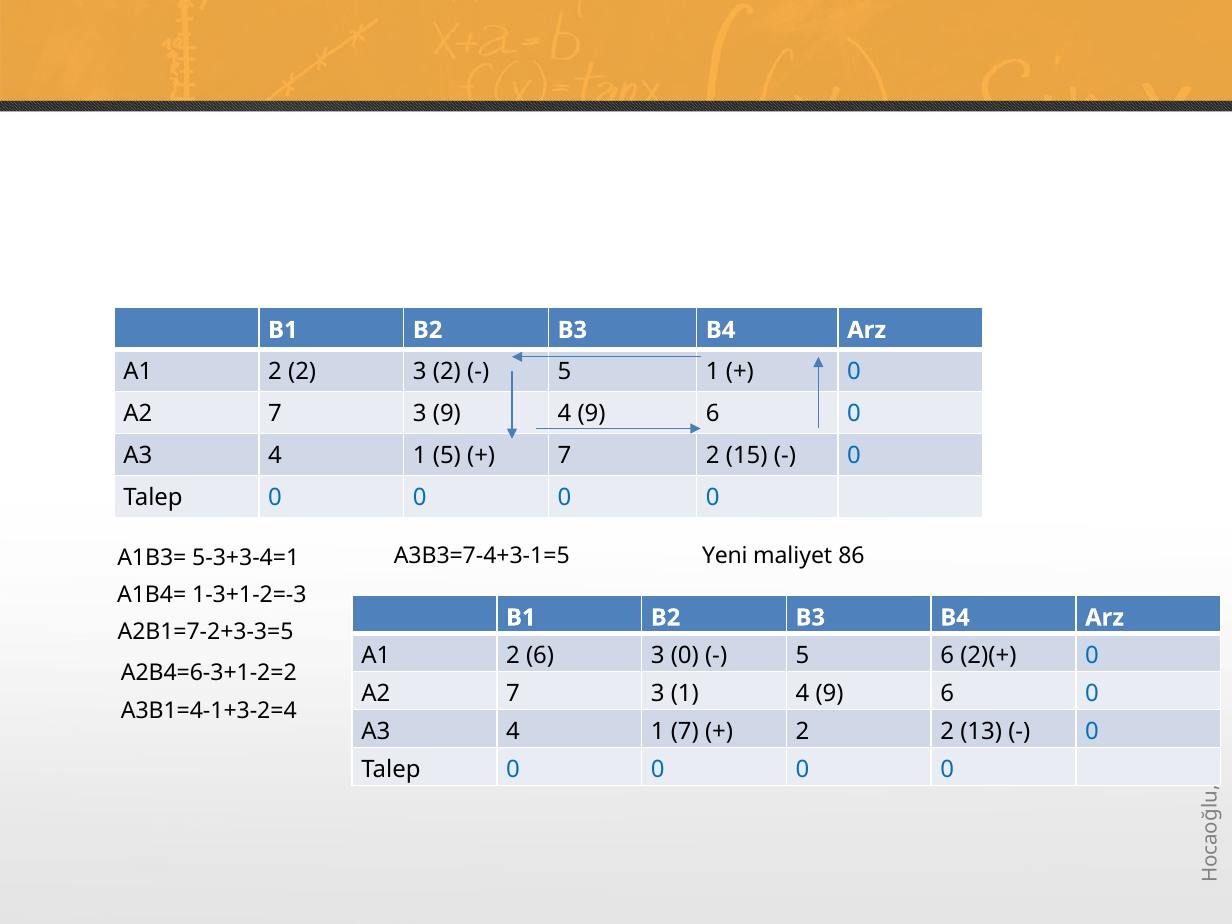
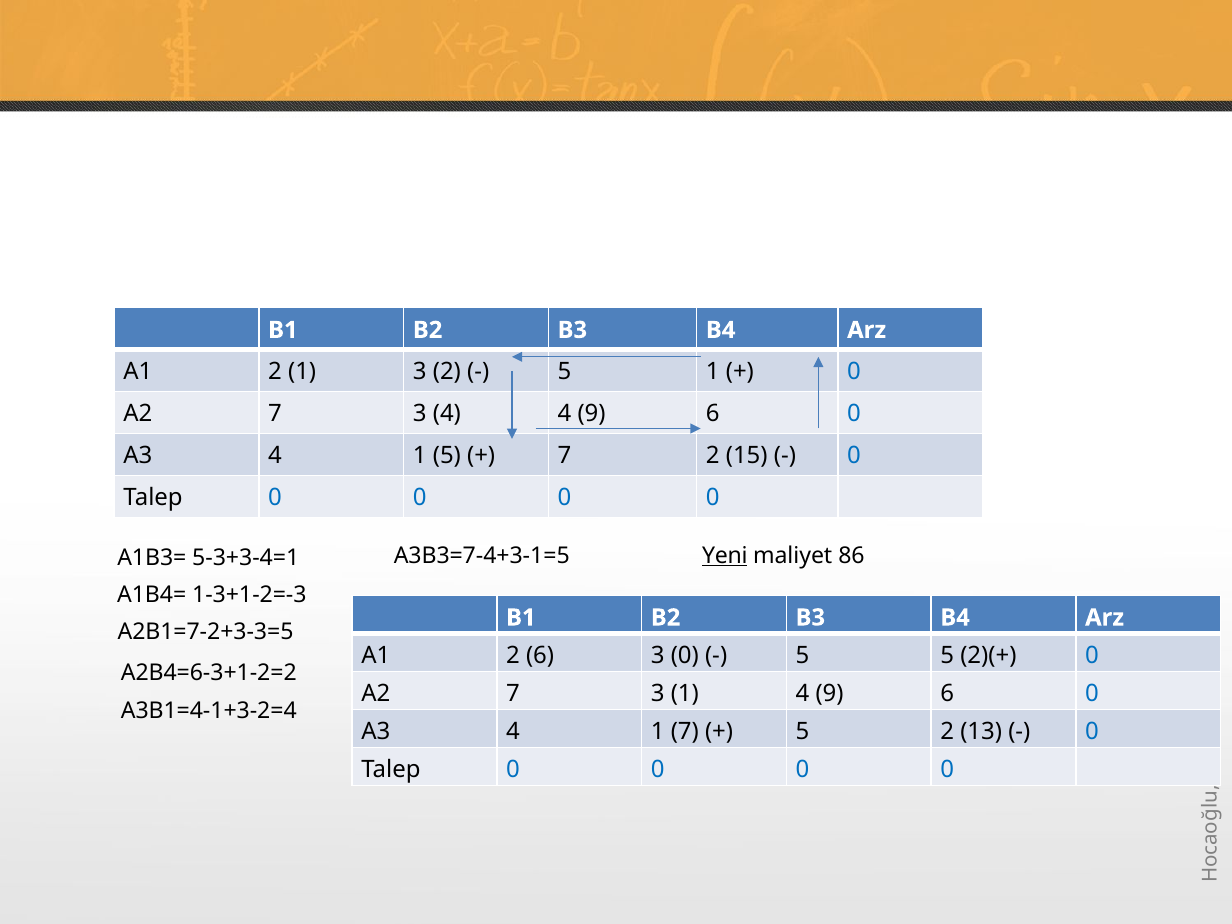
A1 2 2: 2 -> 1 (302, 372)
3 9: 9 -> 4 (447, 414)
Yeni underline: none -> present (725, 556)
5 6: 6 -> 5 (947, 656)
2: 2 -> 5 (802, 732)
